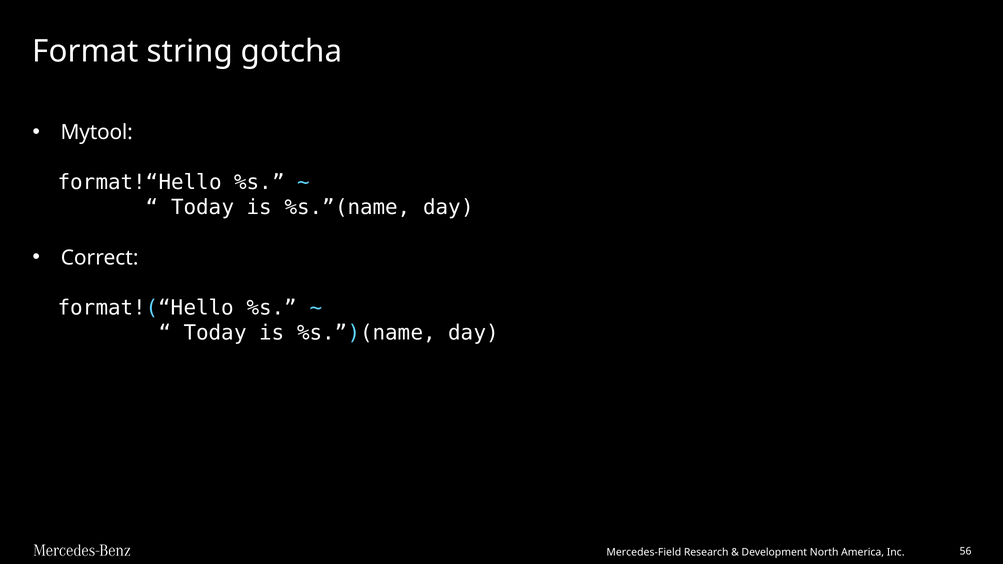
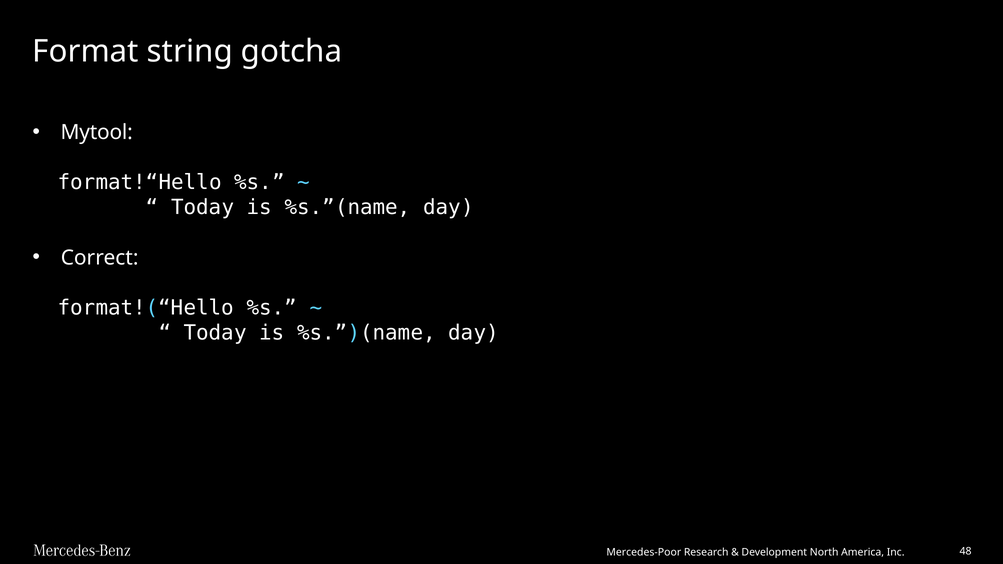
Mercedes-Field: Mercedes-Field -> Mercedes-Poor (644, 552)
56: 56 -> 48 (966, 551)
